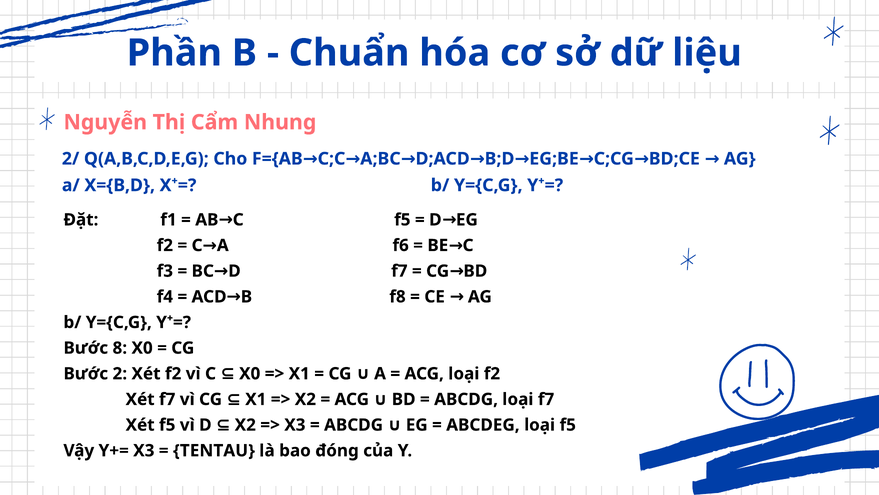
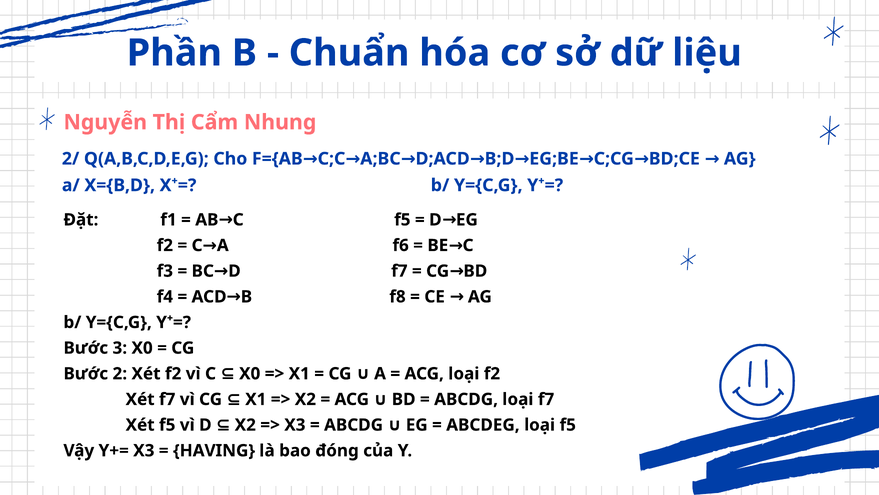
8: 8 -> 3 (120, 348)
TENTAU: TENTAU -> HAVING (214, 450)
